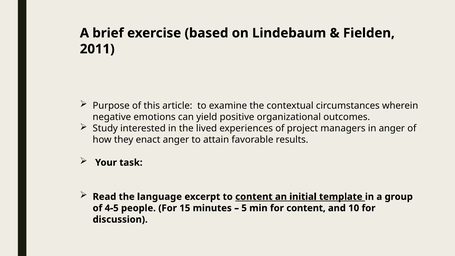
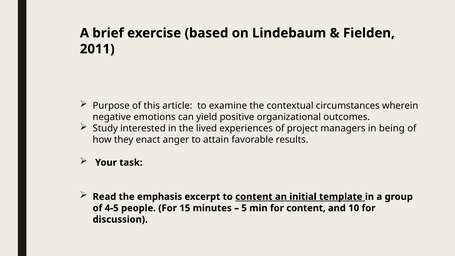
in anger: anger -> being (392, 128)
language: language -> emphasis (160, 197)
